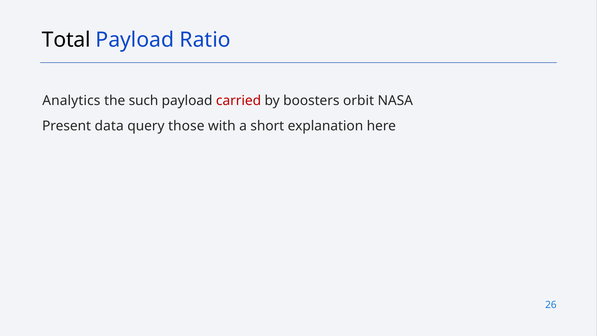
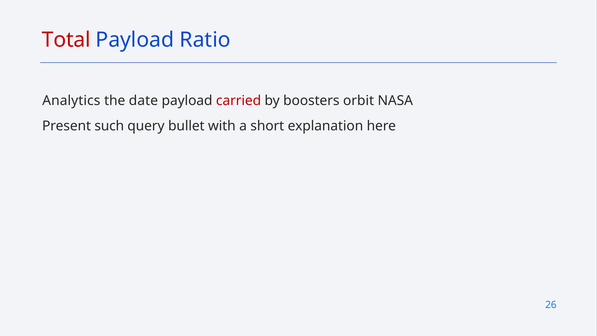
Total colour: black -> red (66, 40)
such: such -> date (143, 101)
data: data -> such (109, 126)
those: those -> bullet (186, 126)
